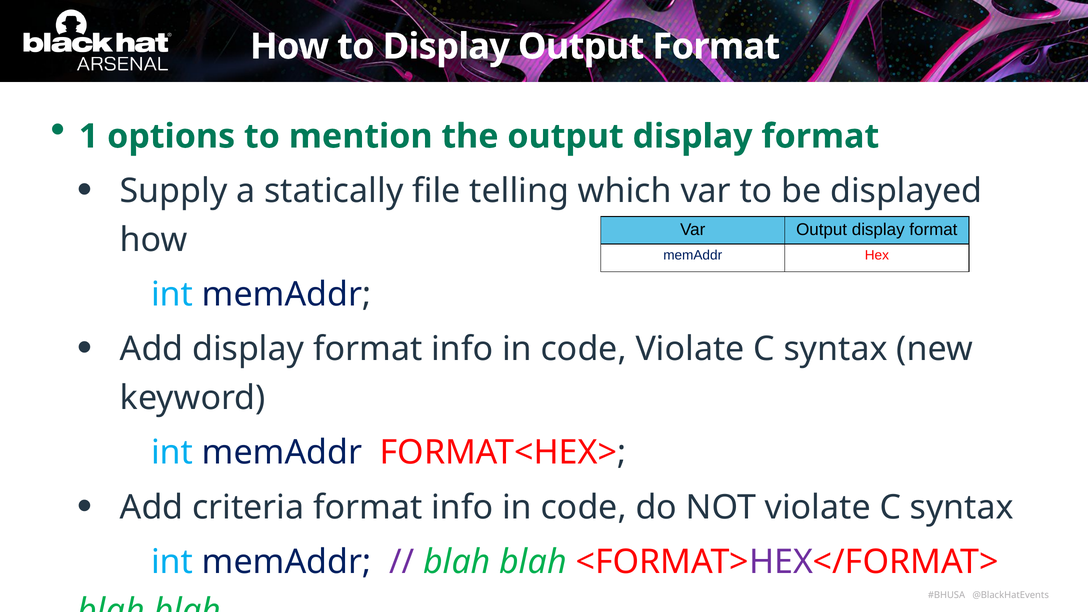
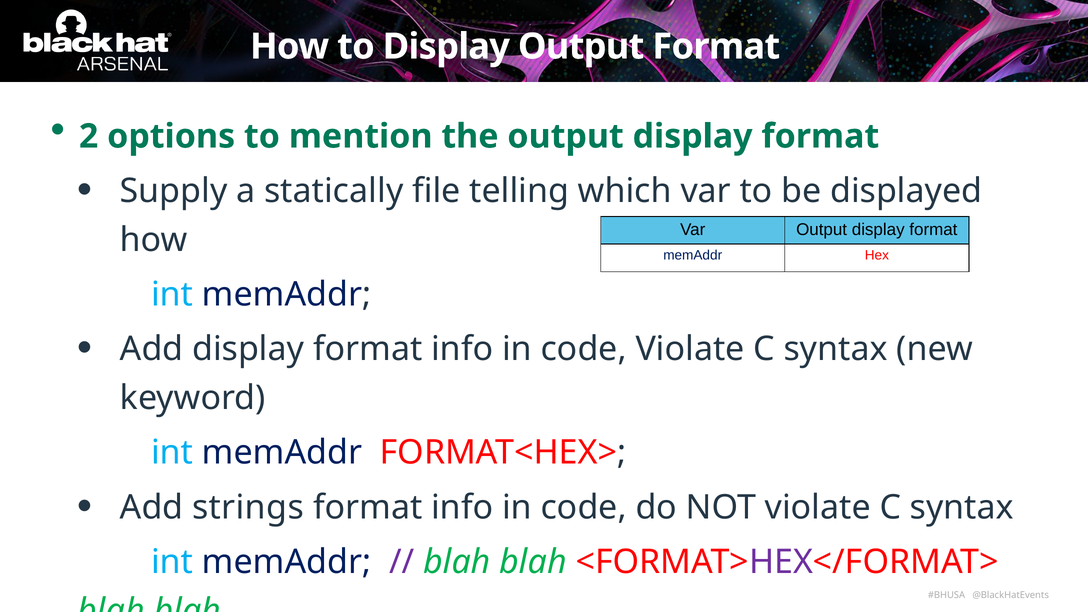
1: 1 -> 2 (89, 136)
criteria: criteria -> strings (248, 507)
